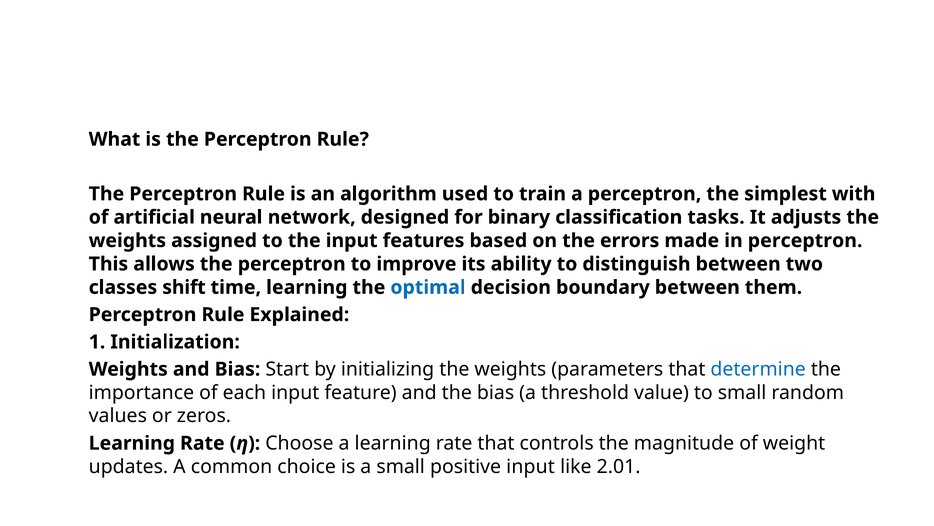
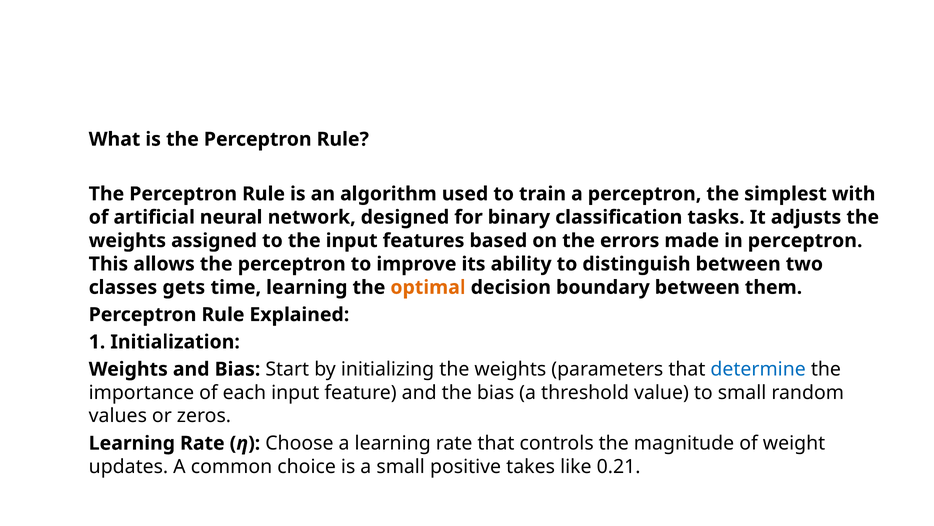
shift: shift -> gets (184, 287)
optimal colour: blue -> orange (428, 287)
positive input: input -> takes (531, 466)
2.01: 2.01 -> 0.21 (619, 466)
